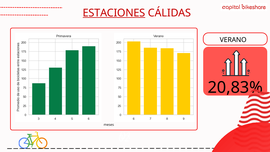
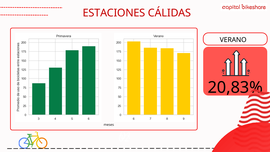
ESTACIONES underline: present -> none (114, 13)
